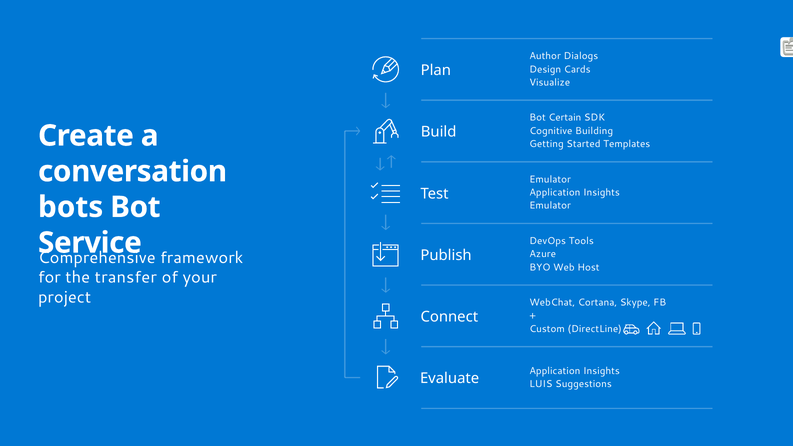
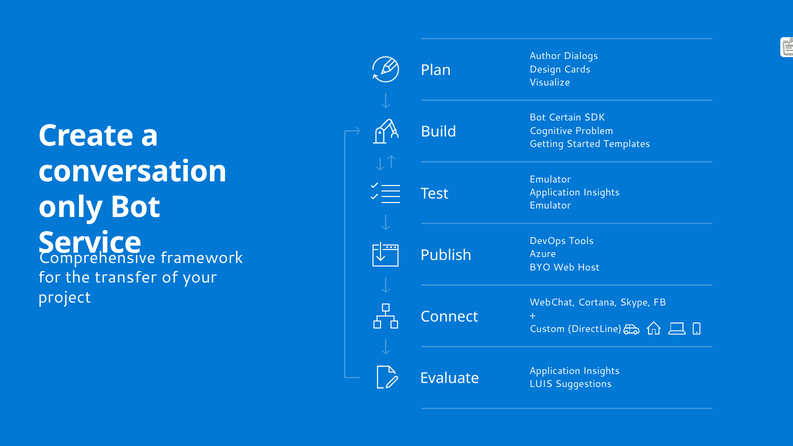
Building: Building -> Problem (594, 131)
bots: bots -> only (70, 207)
